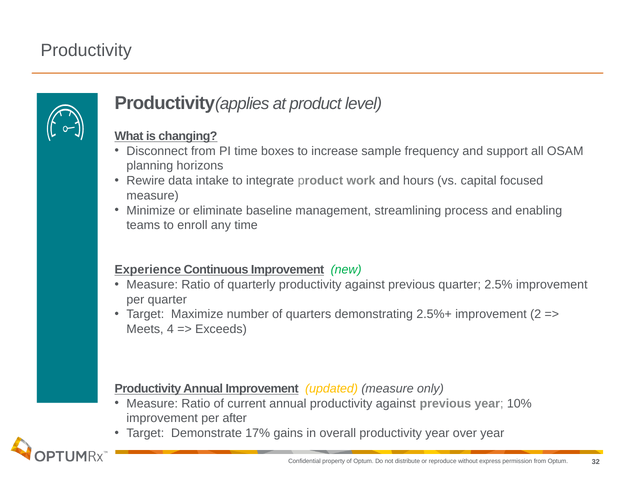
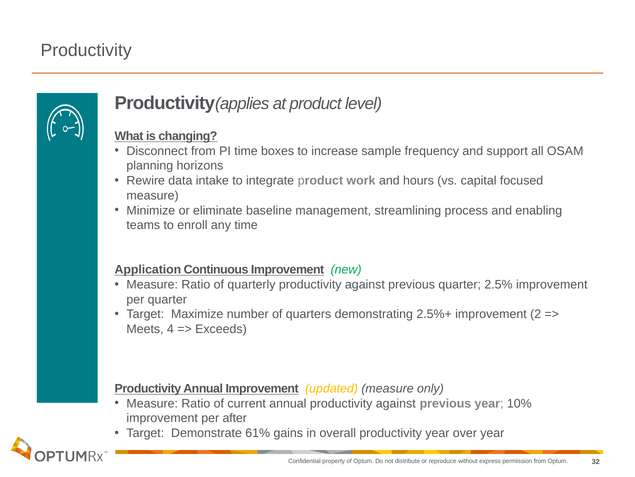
Experience: Experience -> Application (148, 269)
17%: 17% -> 61% (258, 432)
